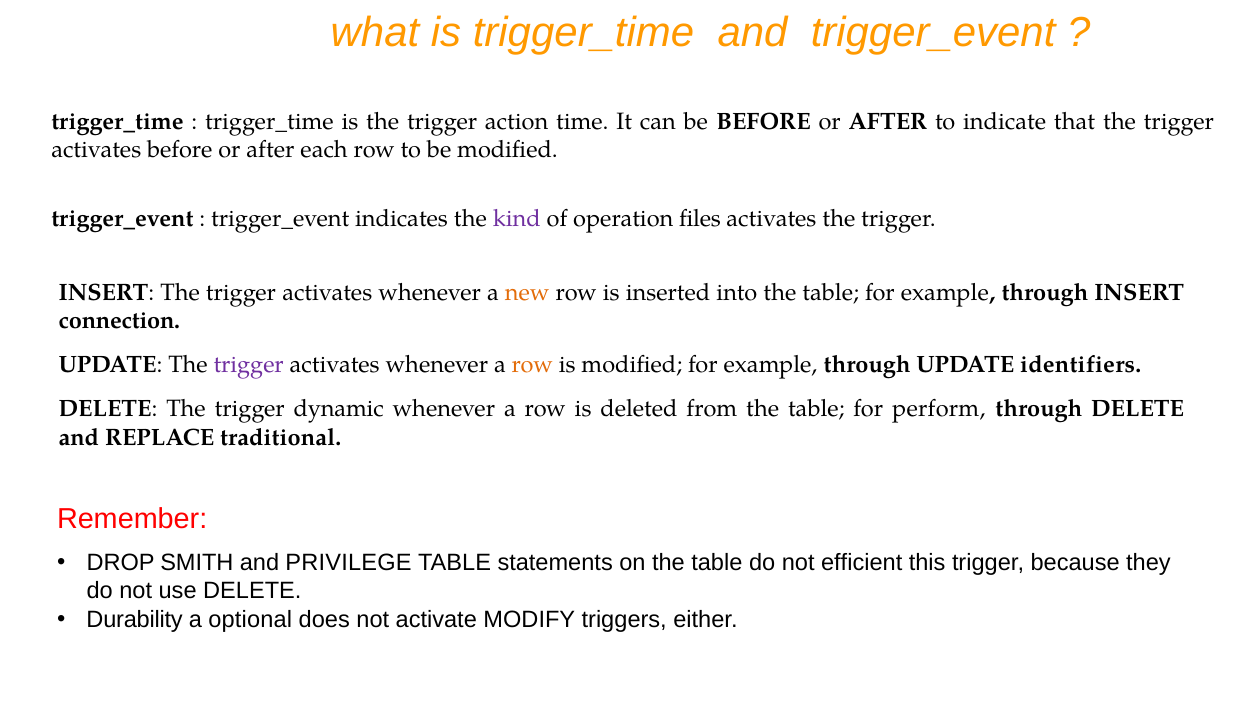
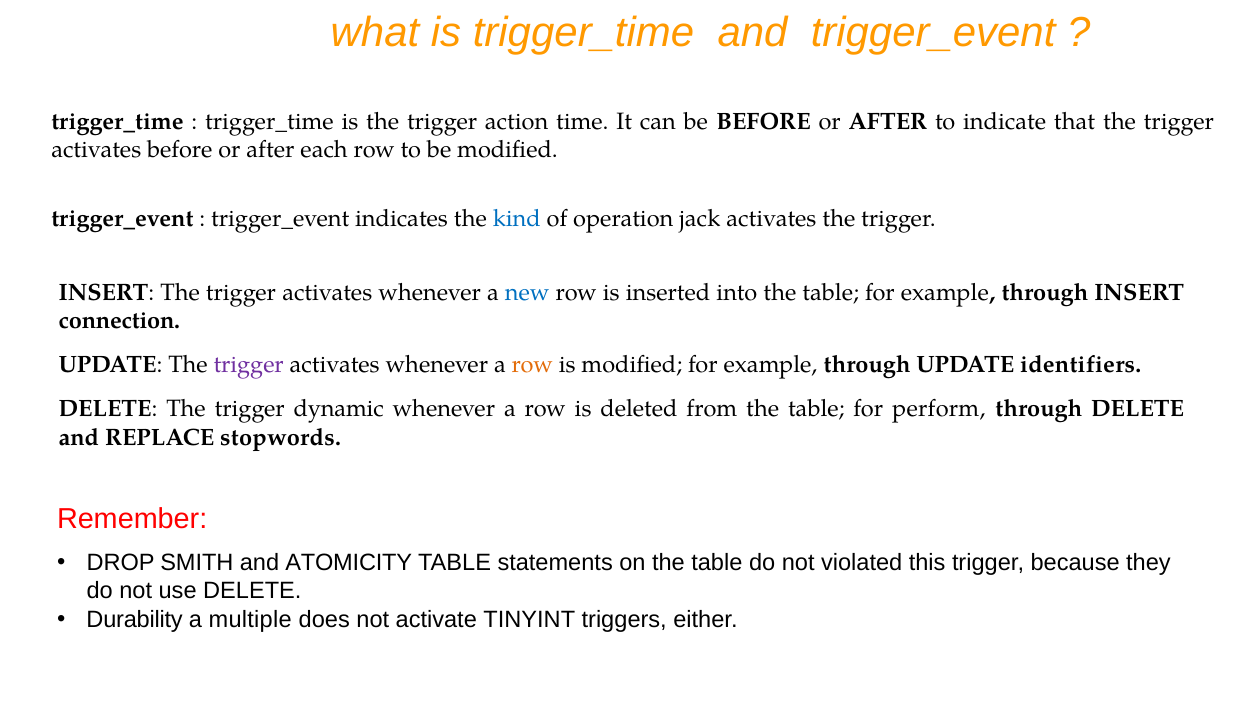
kind colour: purple -> blue (517, 218)
files: files -> jack (700, 218)
new colour: orange -> blue (527, 292)
traditional: traditional -> stopwords (281, 437)
PRIVILEGE: PRIVILEGE -> ATOMICITY (349, 563)
efficient: efficient -> violated (862, 563)
optional: optional -> multiple (250, 619)
MODIFY: MODIFY -> TINYINT (529, 619)
